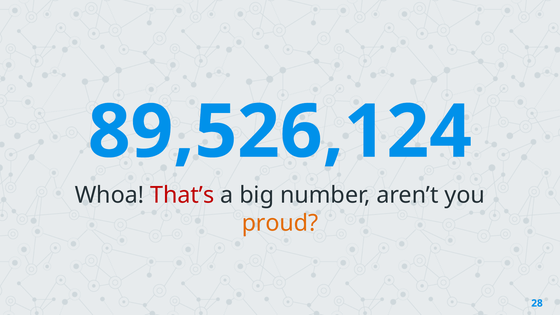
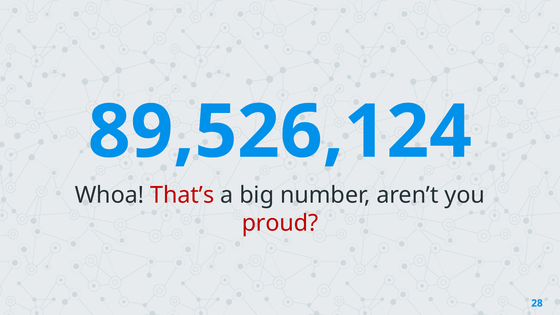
proud colour: orange -> red (280, 223)
